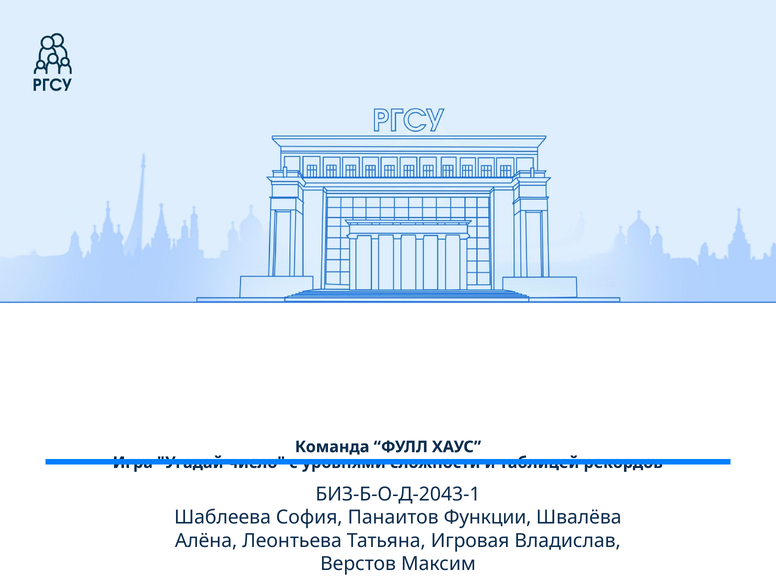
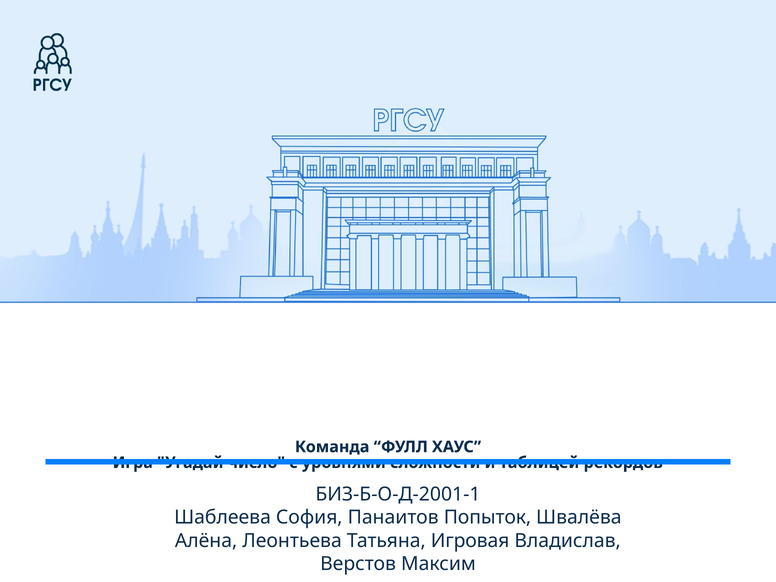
БИЗ-Б-О-Д-2043-1: БИЗ-Б-О-Д-2043-1 -> БИЗ-Б-О-Д-2001-1 (398, 494)
Функции: Функции -> Попыток (487, 517)
